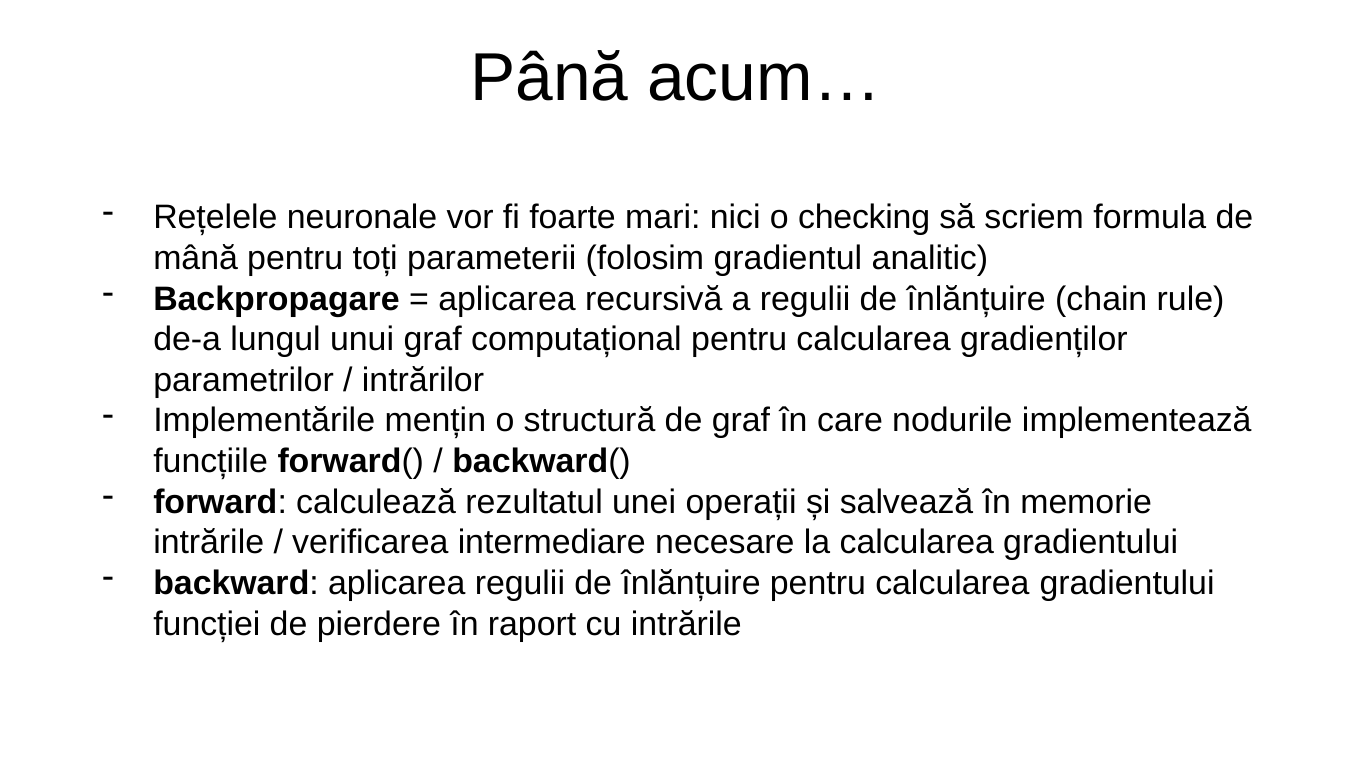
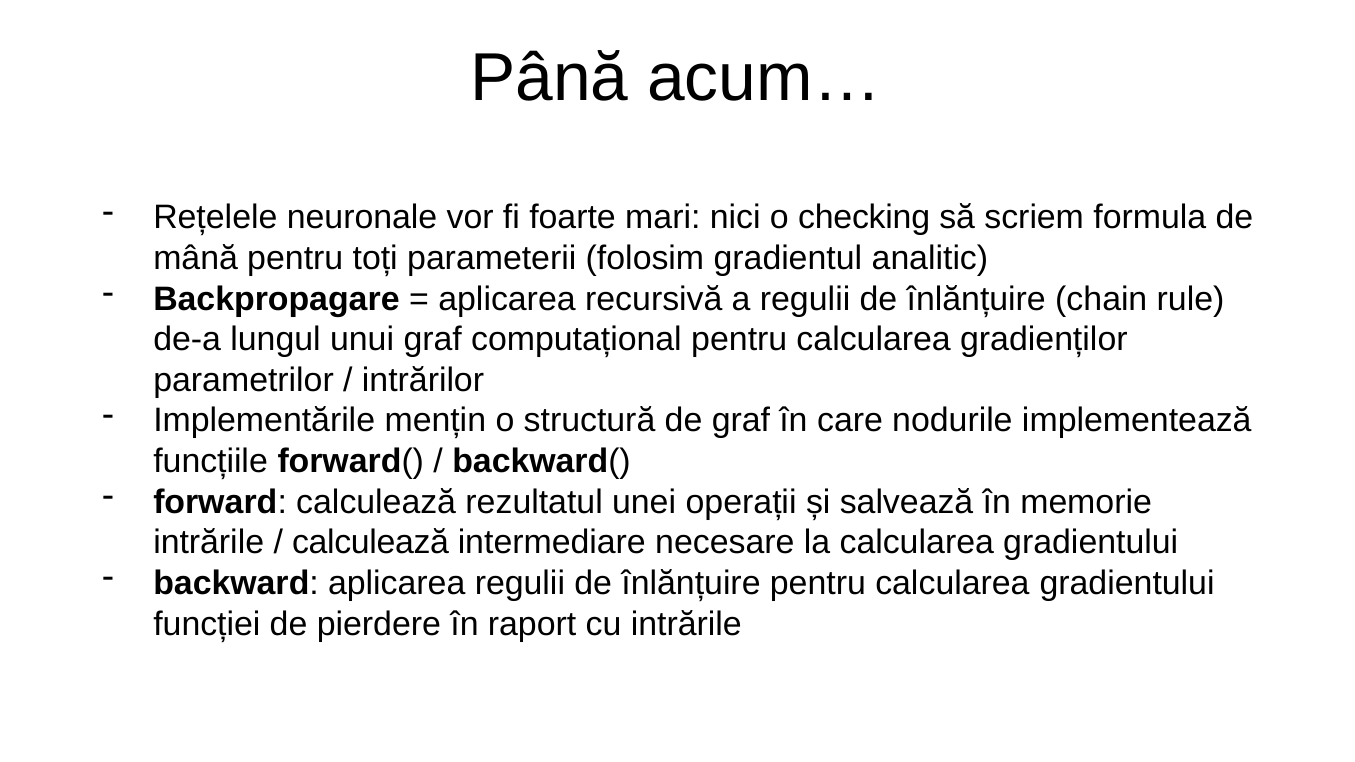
verificarea: verificarea -> calculează (371, 543)
